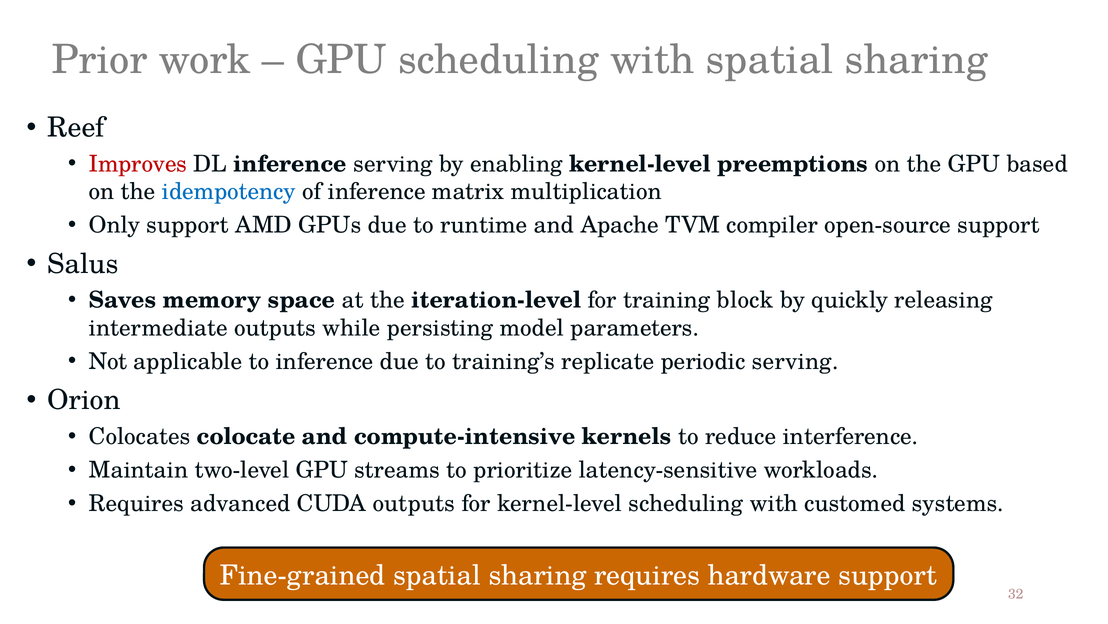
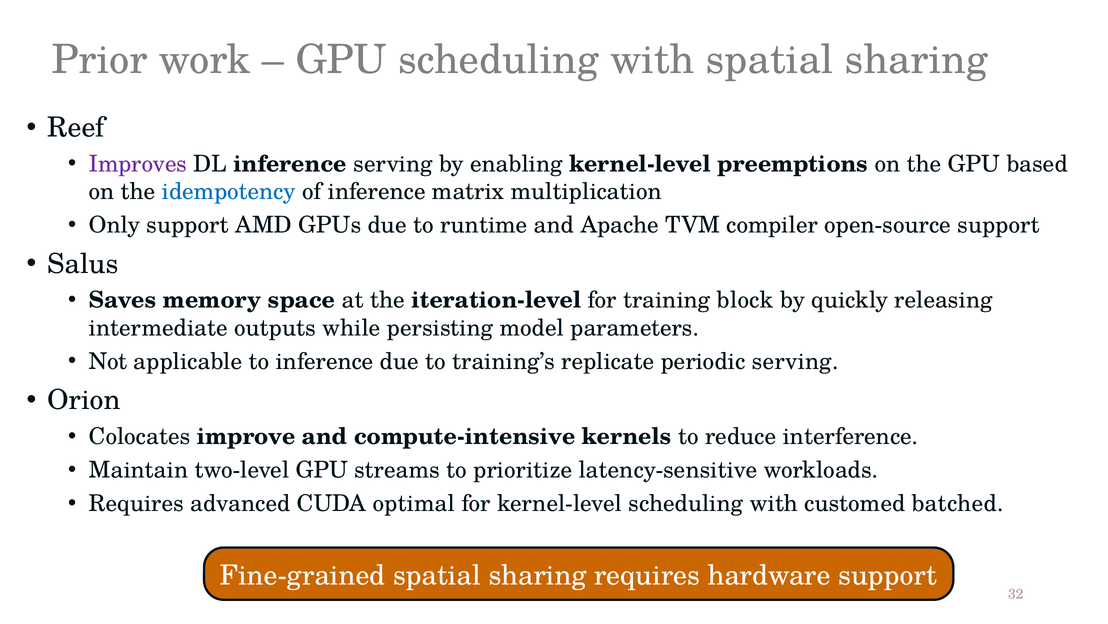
Improves colour: red -> purple (138, 164)
colocate: colocate -> improve (246, 436)
CUDA outputs: outputs -> optimal (414, 503)
systems: systems -> batched (958, 503)
